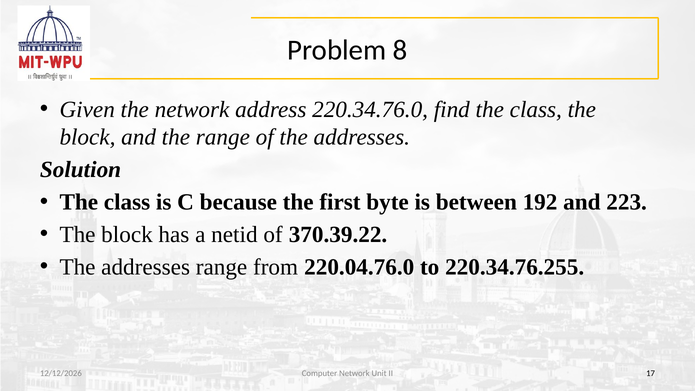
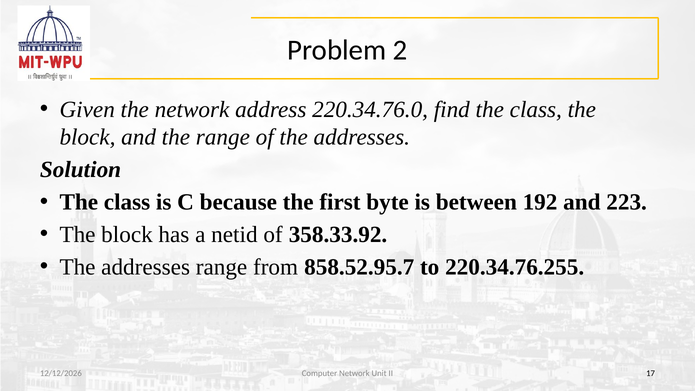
8: 8 -> 2 (400, 50)
370.39.22: 370.39.22 -> 358.33.92 (338, 234)
220.04.76.0: 220.04.76.0 -> 858.52.95.7 (359, 267)
